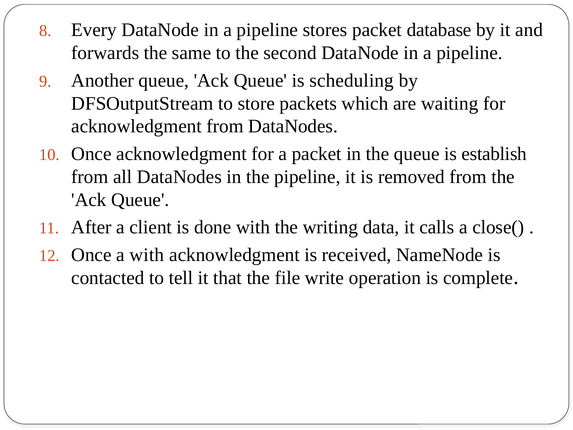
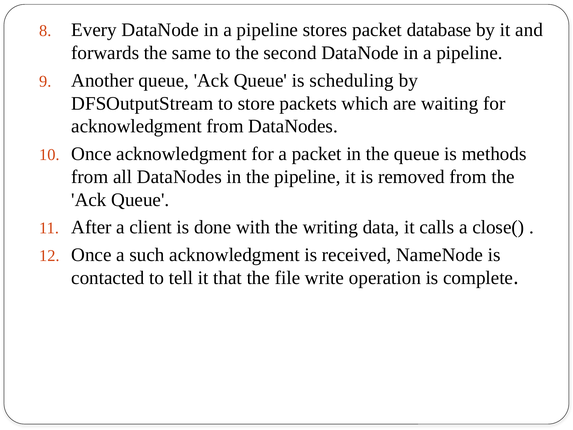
establish: establish -> methods (494, 154)
a with: with -> such (147, 255)
